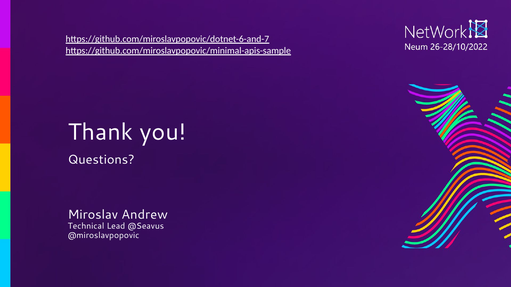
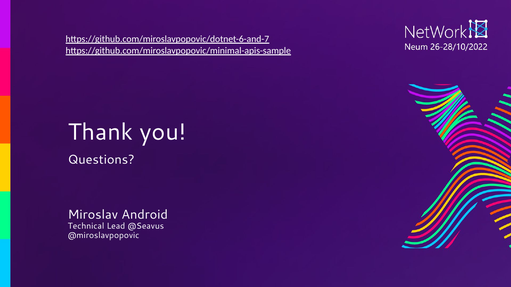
Andrew: Andrew -> Android (145, 215)
